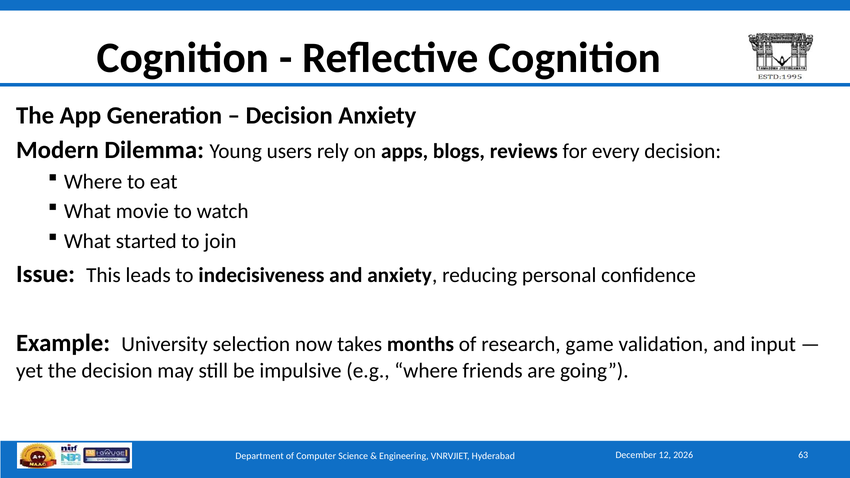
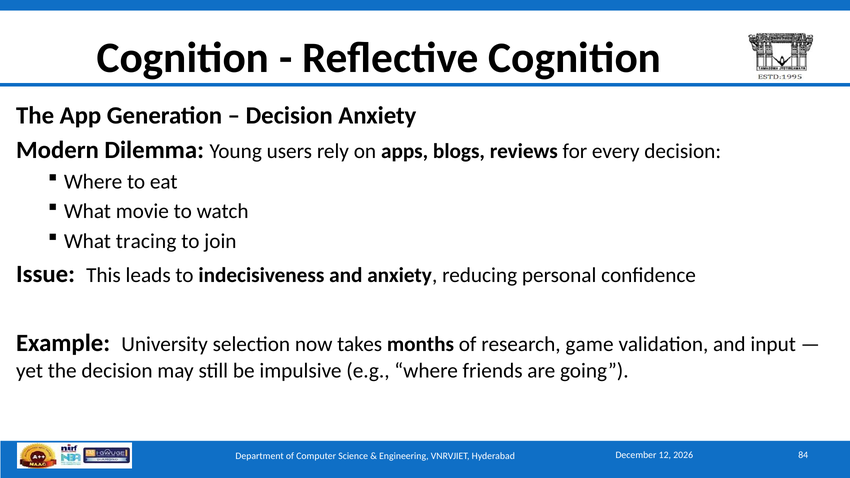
started: started -> tracing (146, 241)
63: 63 -> 84 (803, 455)
